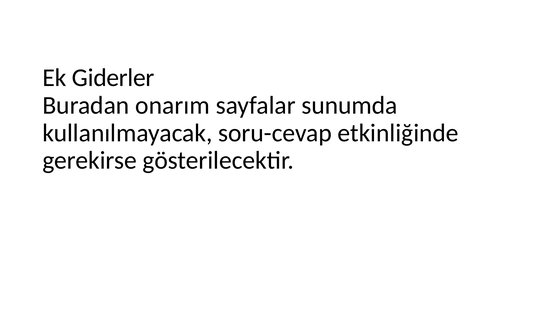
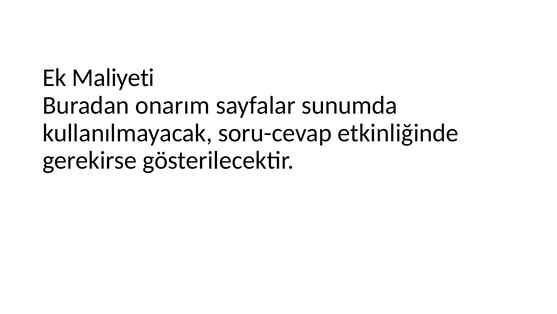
Giderler: Giderler -> Maliyeti (113, 77)
